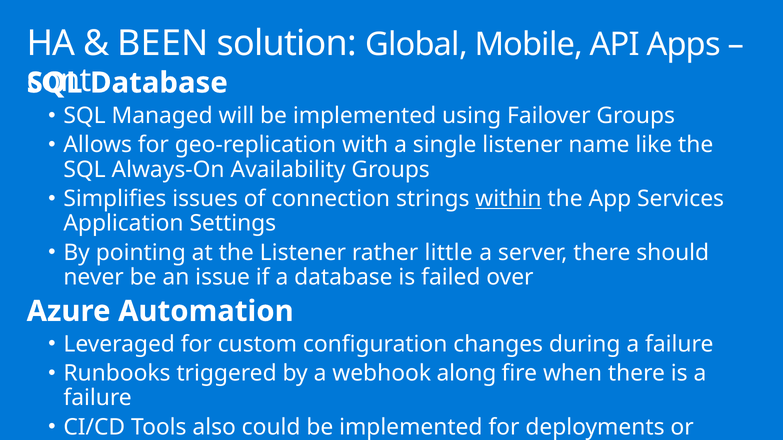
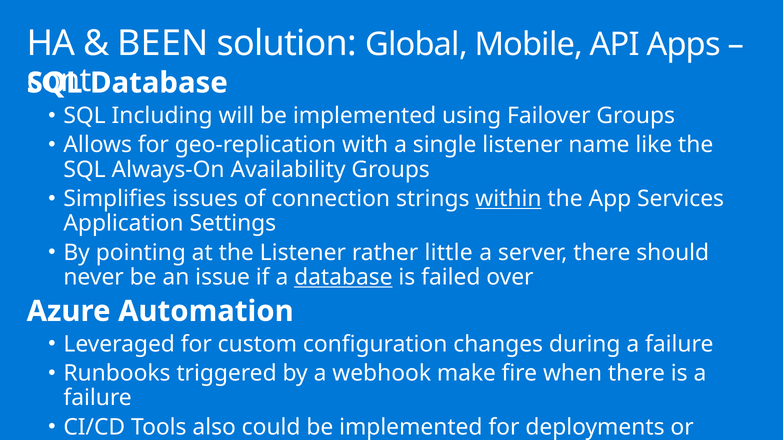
Managed: Managed -> Including (162, 116)
database underline: none -> present (343, 278)
along: along -> make (466, 374)
